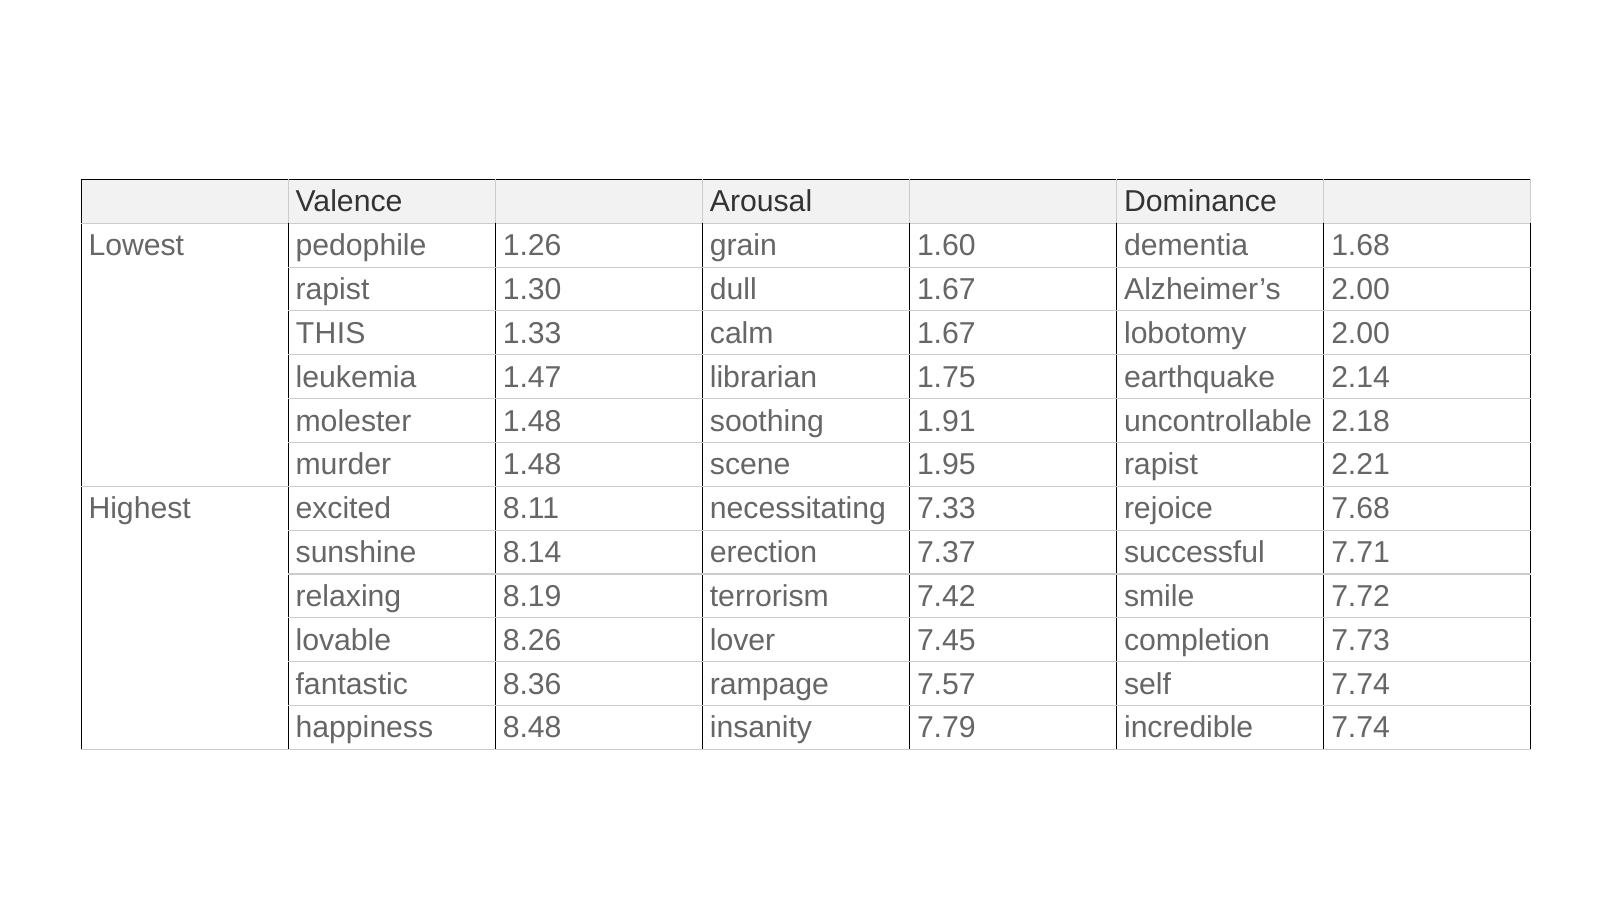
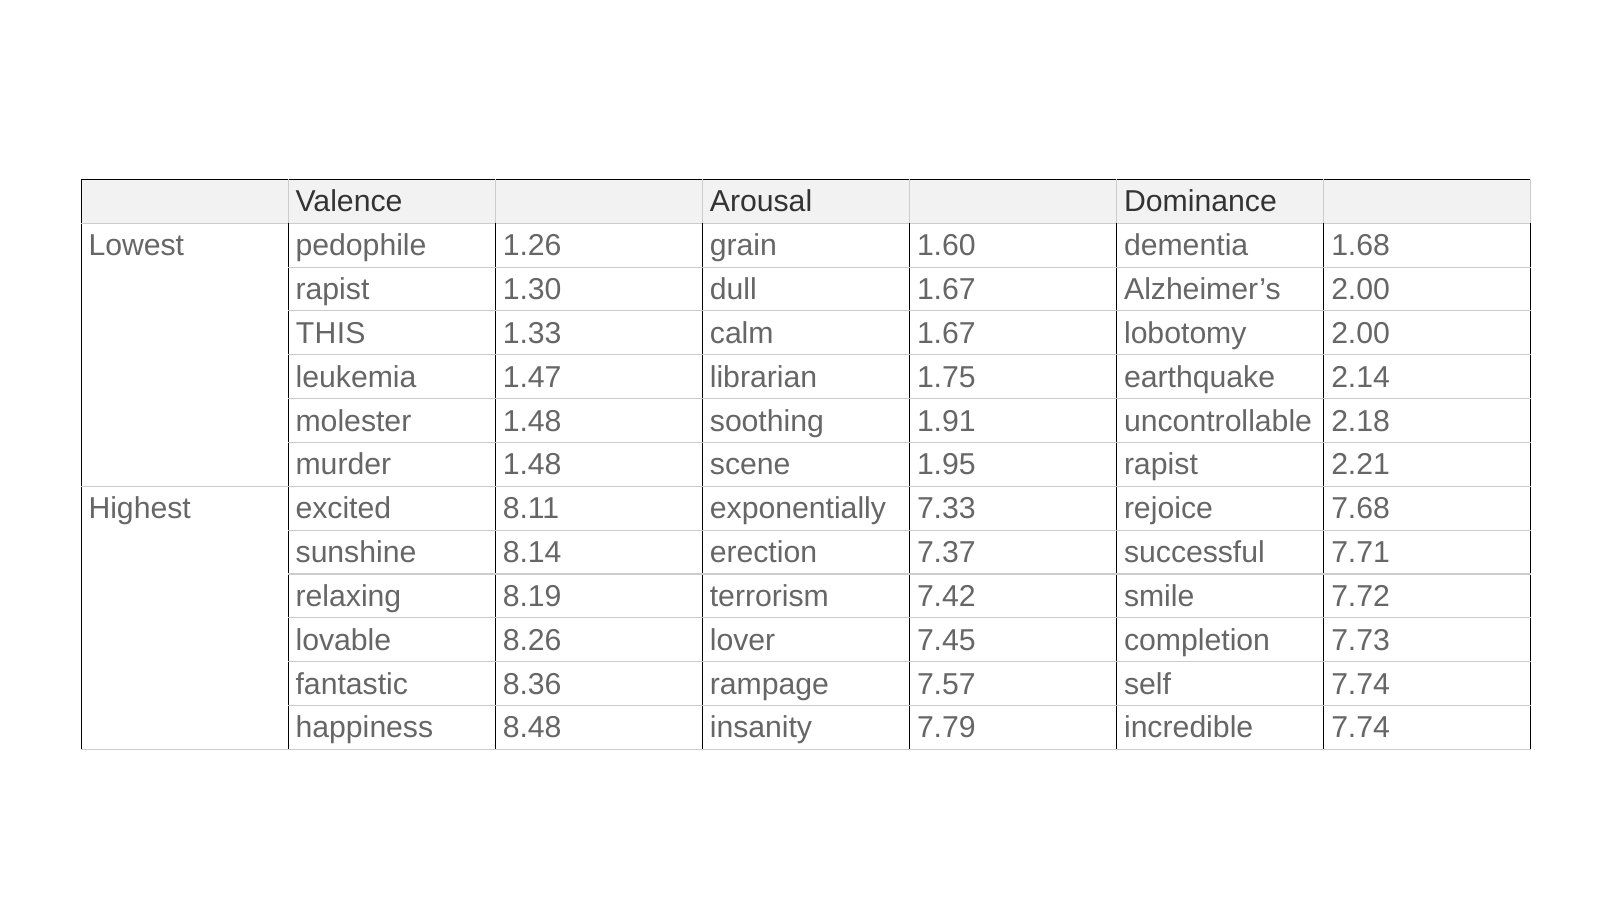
necessitating: necessitating -> exponentially (798, 509)
